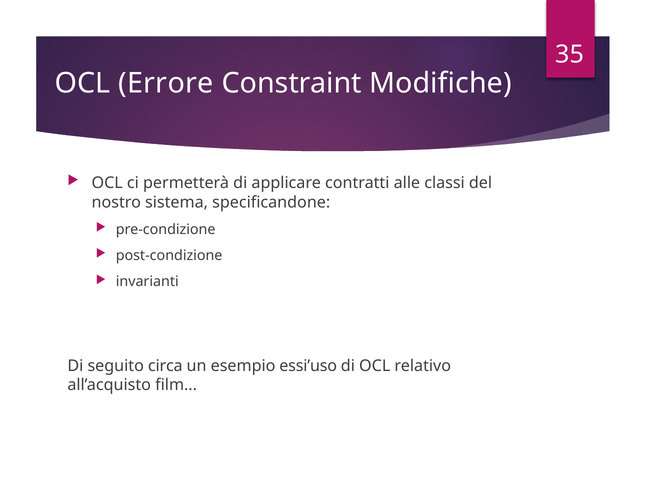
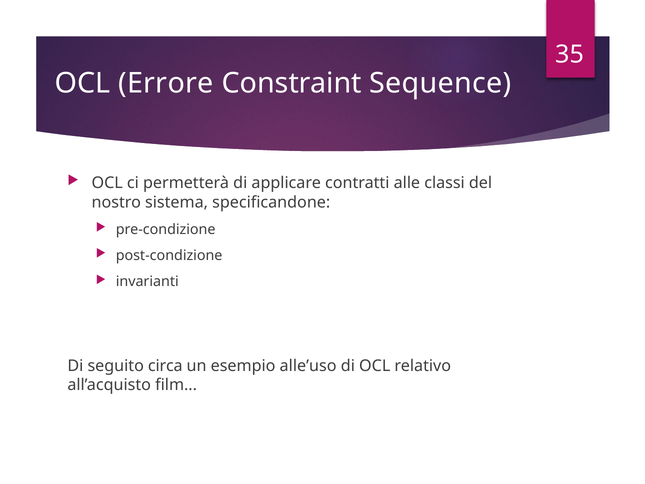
Modifiche: Modifiche -> Sequence (440, 83)
essi’uso: essi’uso -> alle’uso (308, 366)
